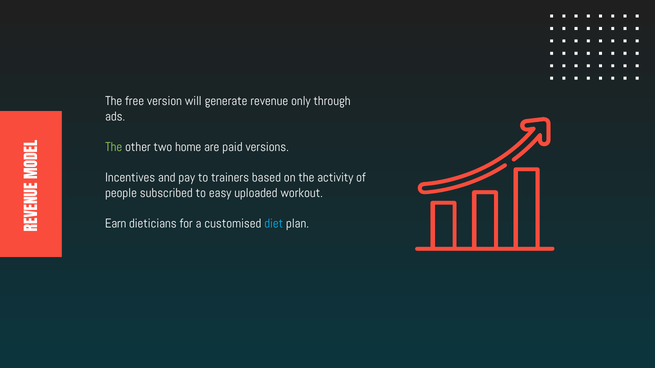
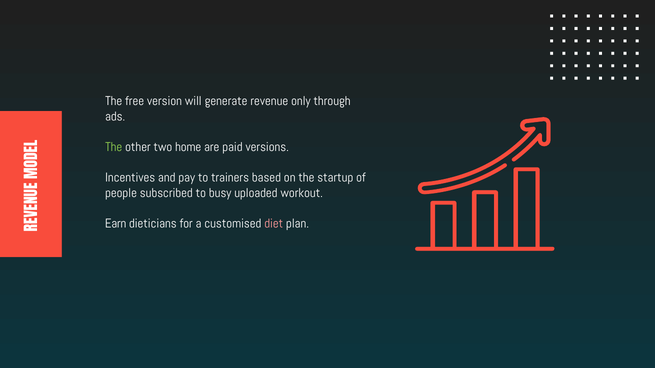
activity: activity -> startup (335, 178)
easy: easy -> busy (220, 193)
diet colour: light blue -> pink (274, 224)
